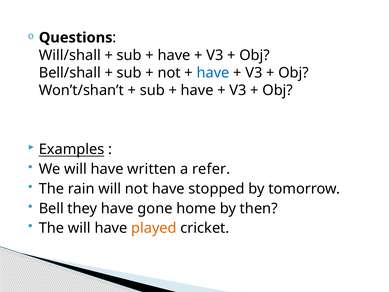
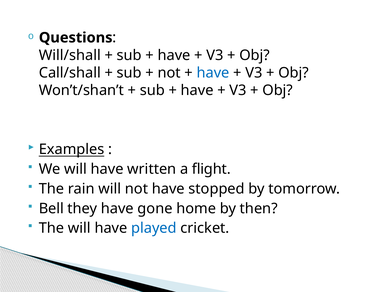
Bell/shall: Bell/shall -> Call/shall (70, 73)
refer: refer -> flight (211, 169)
played colour: orange -> blue (154, 228)
